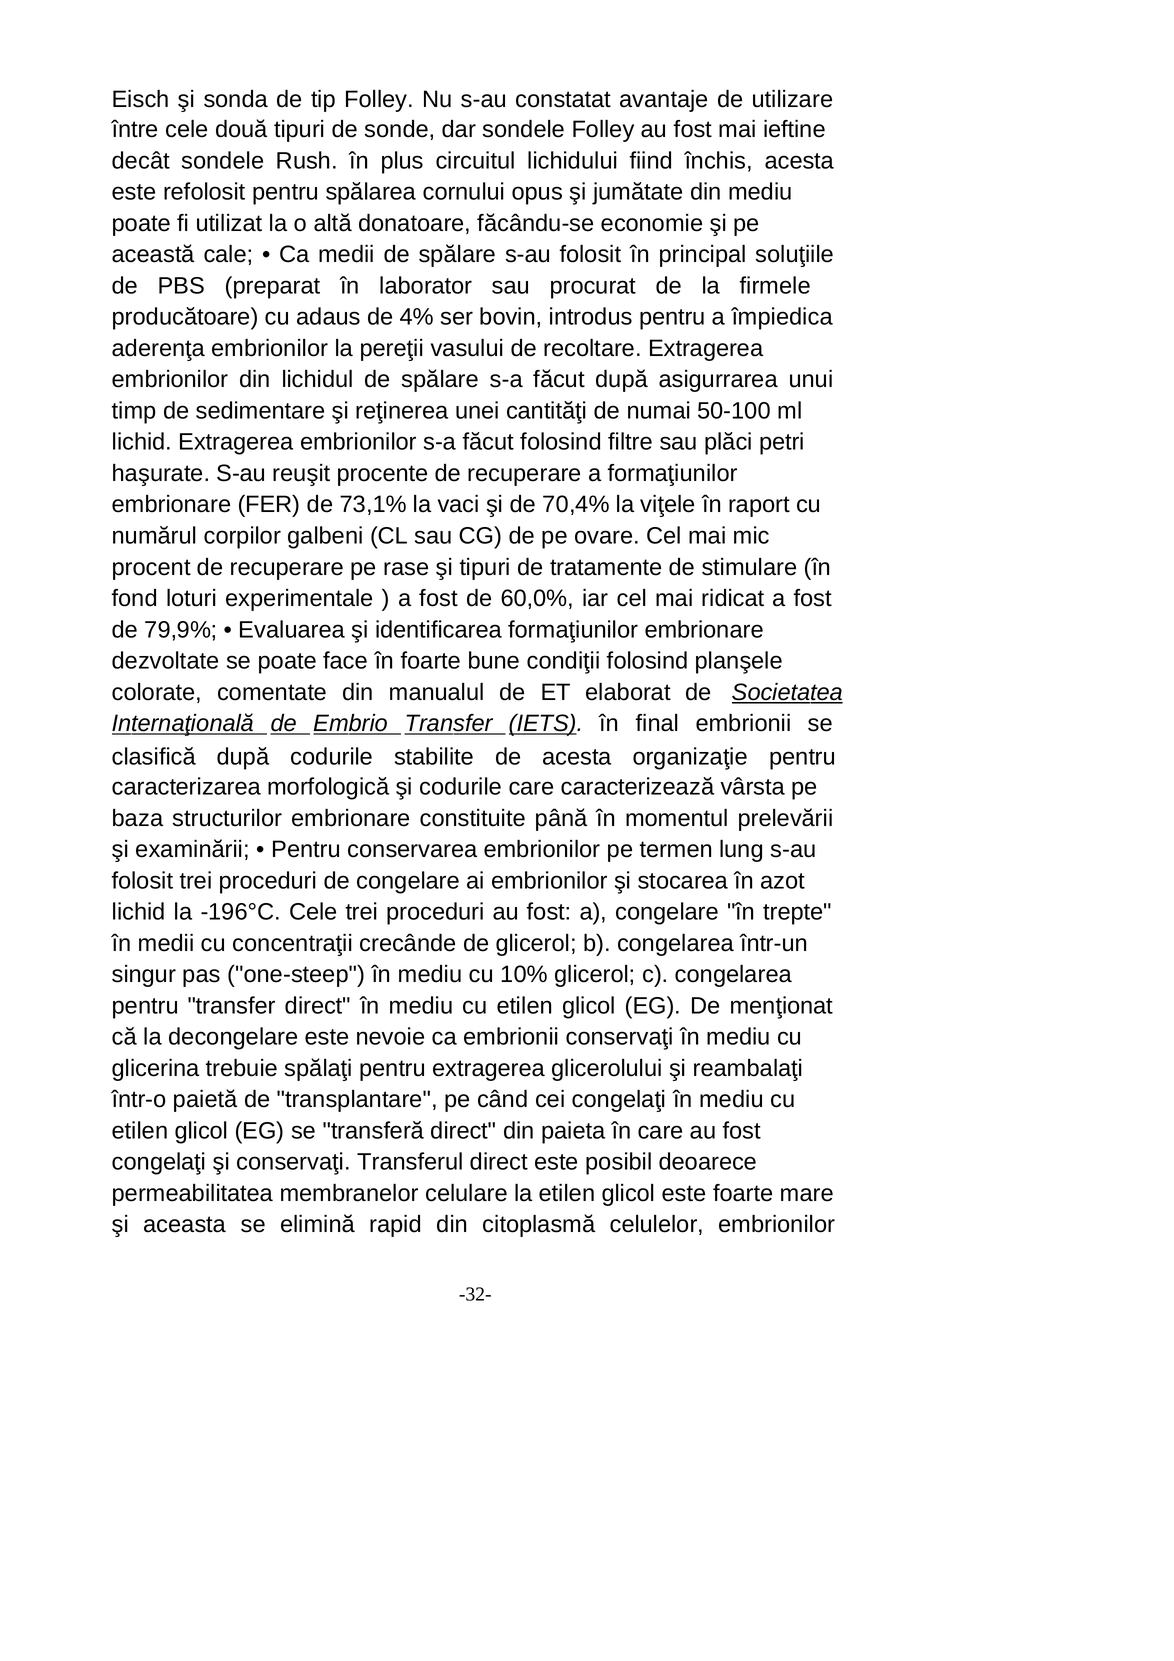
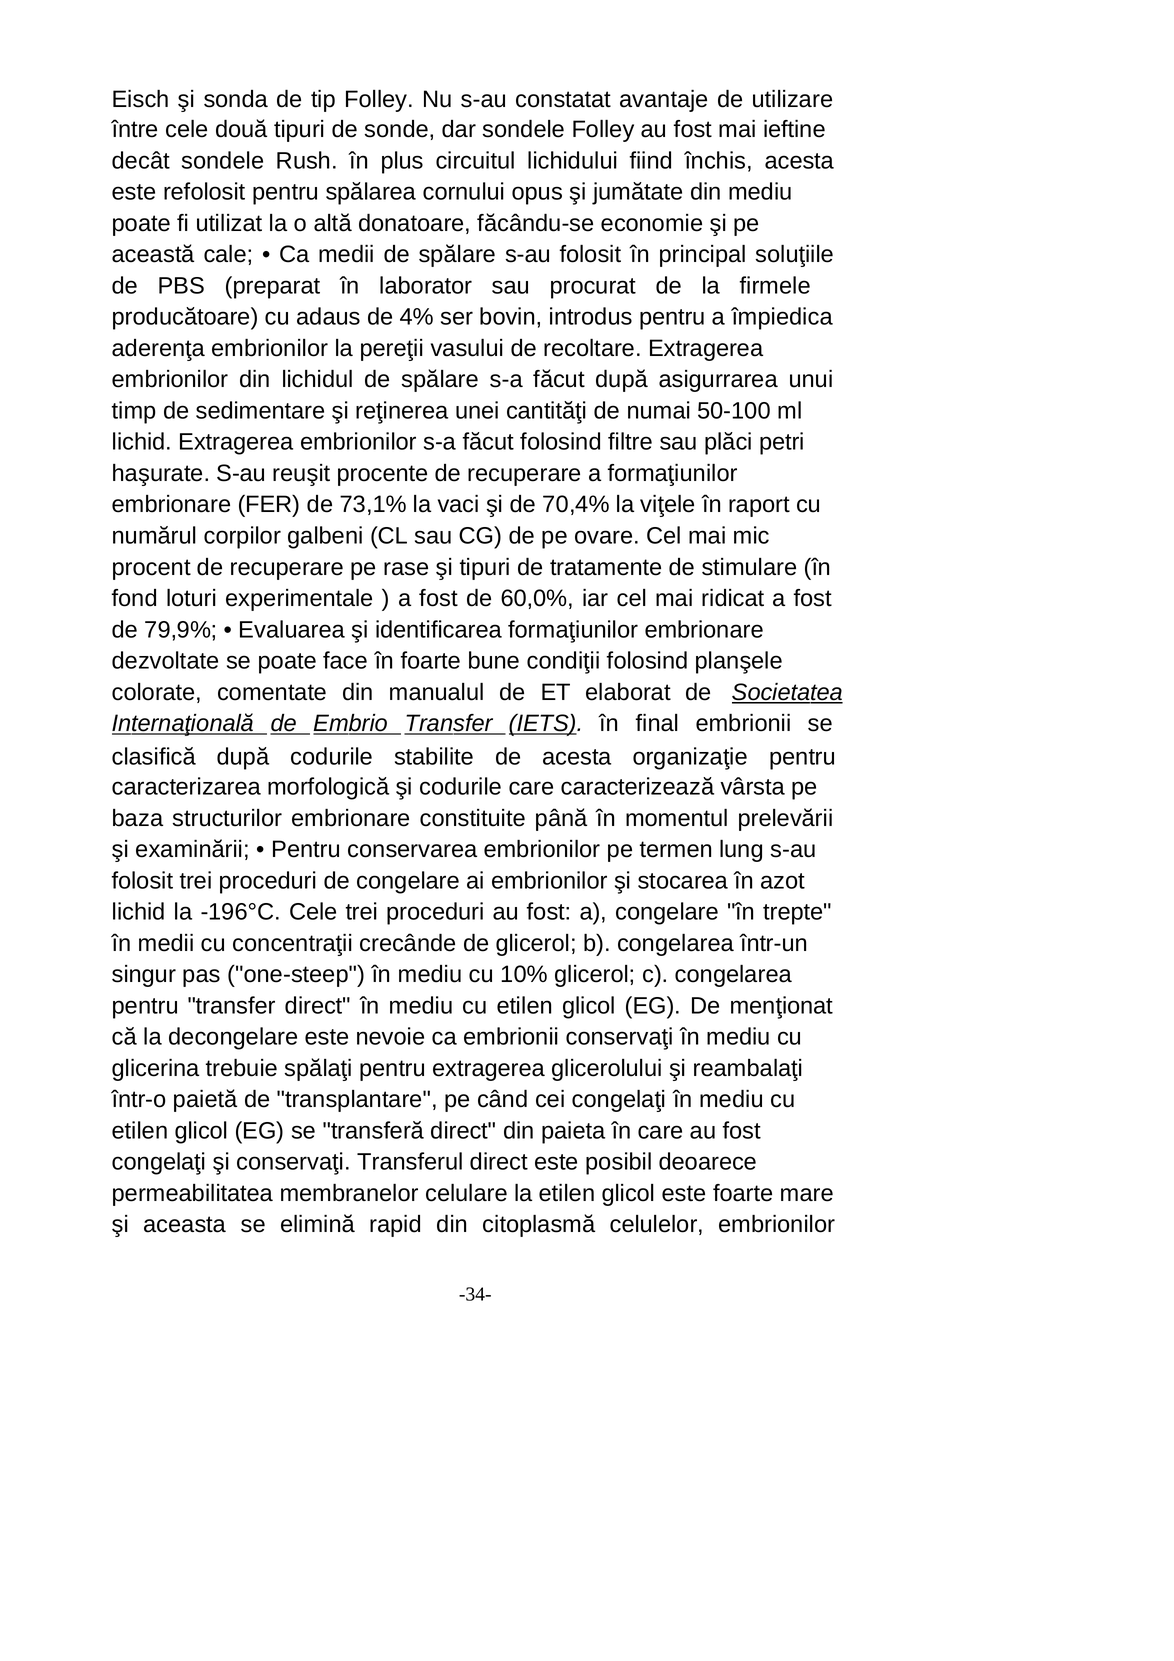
-32-: -32- -> -34- (475, 1294)
